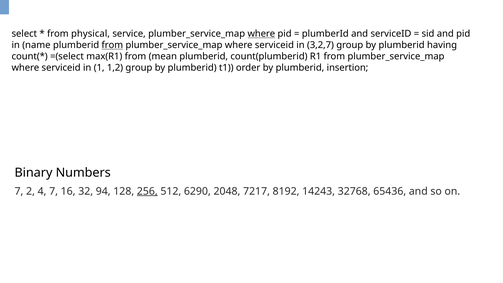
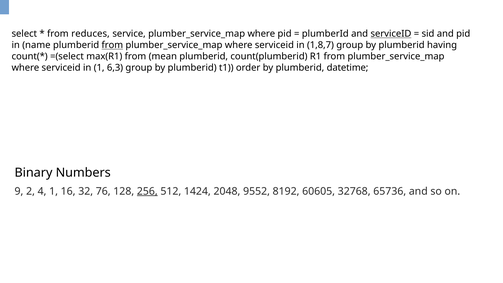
physical: physical -> reduces (90, 34)
where underline: present -> none (261, 34)
serviceID underline: none -> present (391, 34)
3,2,7: 3,2,7 -> 1,8,7 (320, 45)
1,2: 1,2 -> 6,3 (115, 68)
insertion: insertion -> datetime (348, 68)
7: 7 -> 9 (19, 191)
4 7: 7 -> 1 (54, 191)
94: 94 -> 76 (103, 191)
6290: 6290 -> 1424 (197, 191)
7217: 7217 -> 9552 (257, 191)
14243: 14243 -> 60605 (319, 191)
65436: 65436 -> 65736 (390, 191)
